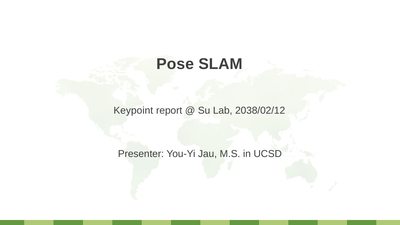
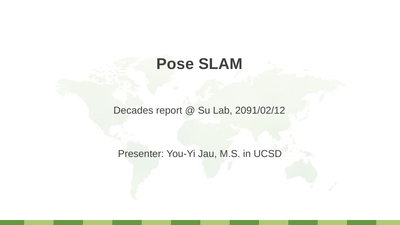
Keypoint: Keypoint -> Decades (133, 111)
2038/02/12: 2038/02/12 -> 2091/02/12 (260, 111)
